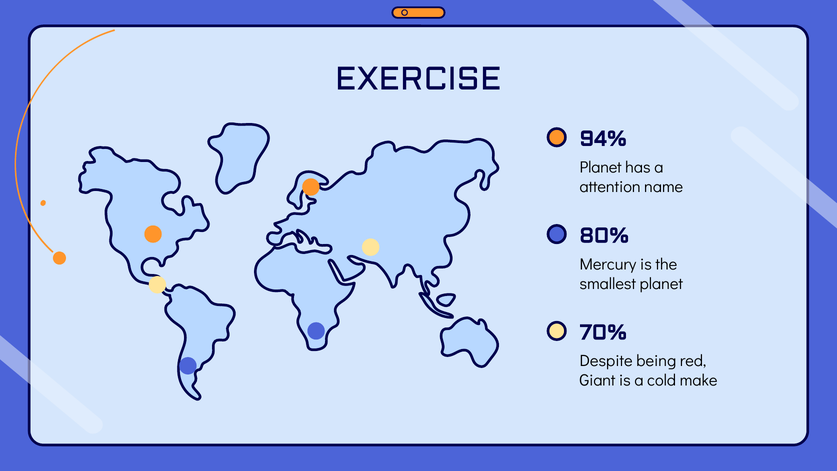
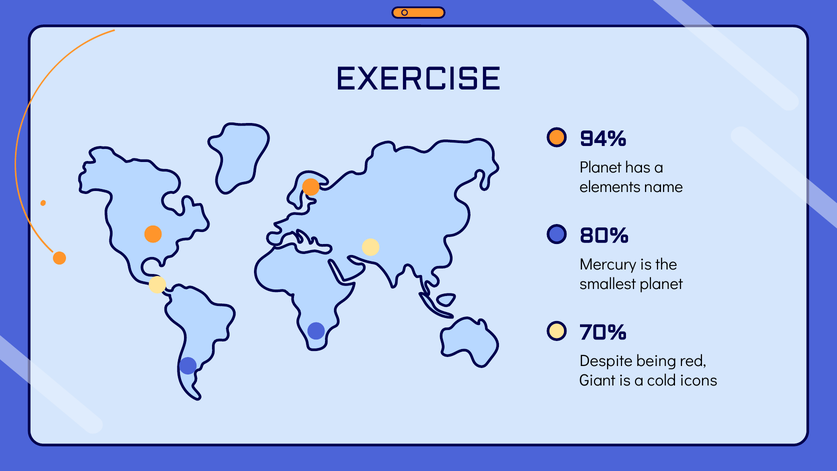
attention: attention -> elements (610, 187)
make: make -> icons (699, 380)
